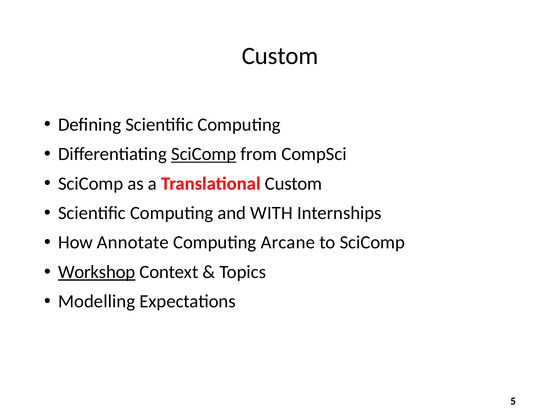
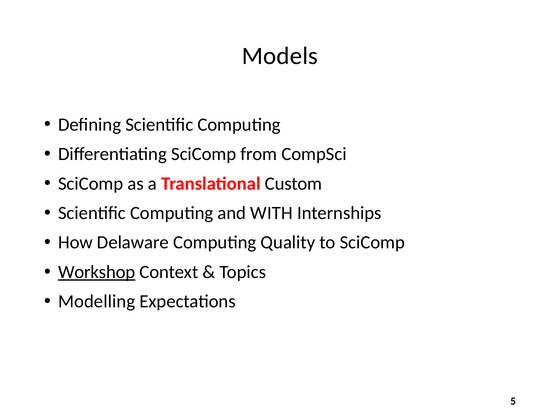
Custom: Custom -> Models (280, 56)
SciComp underline: present -> none (204, 154)
Annotate: Annotate -> Delaware (133, 242)
Arcane: Arcane -> Quality (288, 242)
